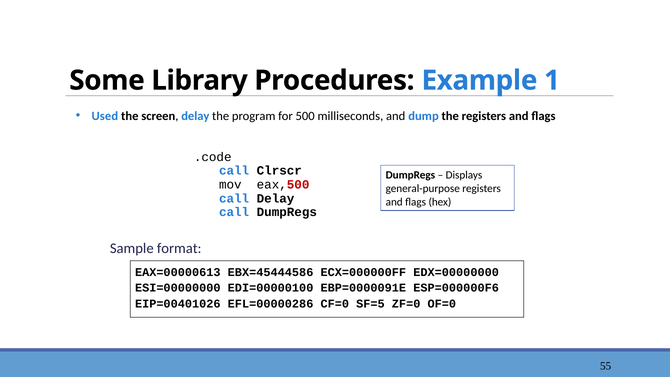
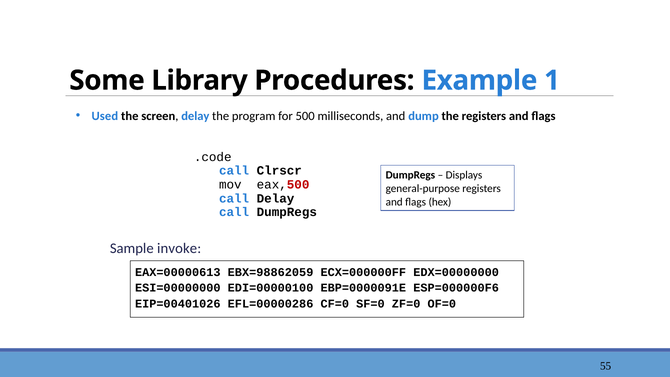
format: format -> invoke (179, 249)
EBX=45444586: EBX=45444586 -> EBX=98862059 (271, 272)
SF=5: SF=5 -> SF=0 (370, 304)
